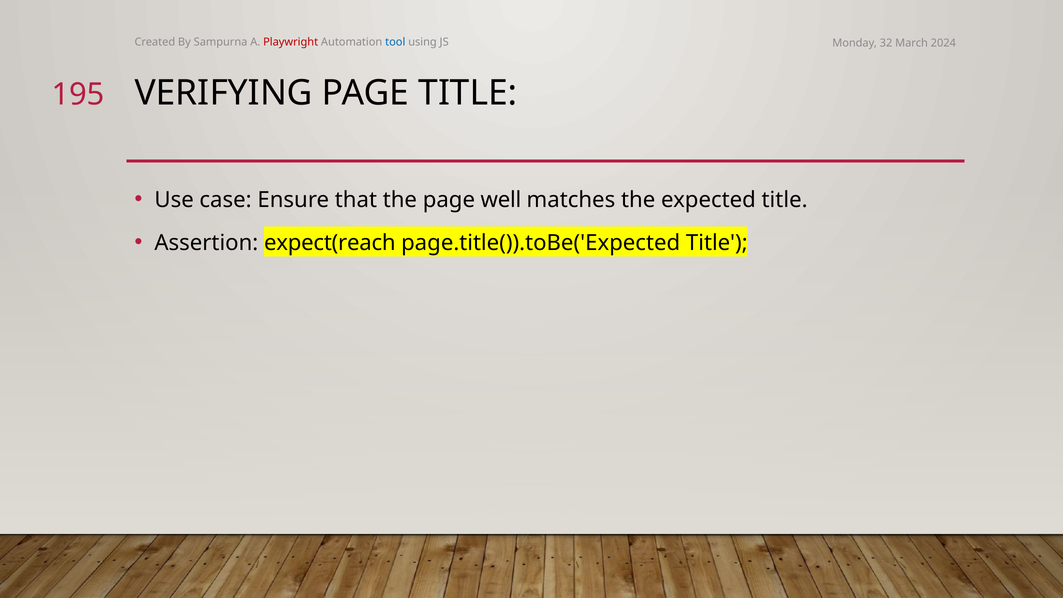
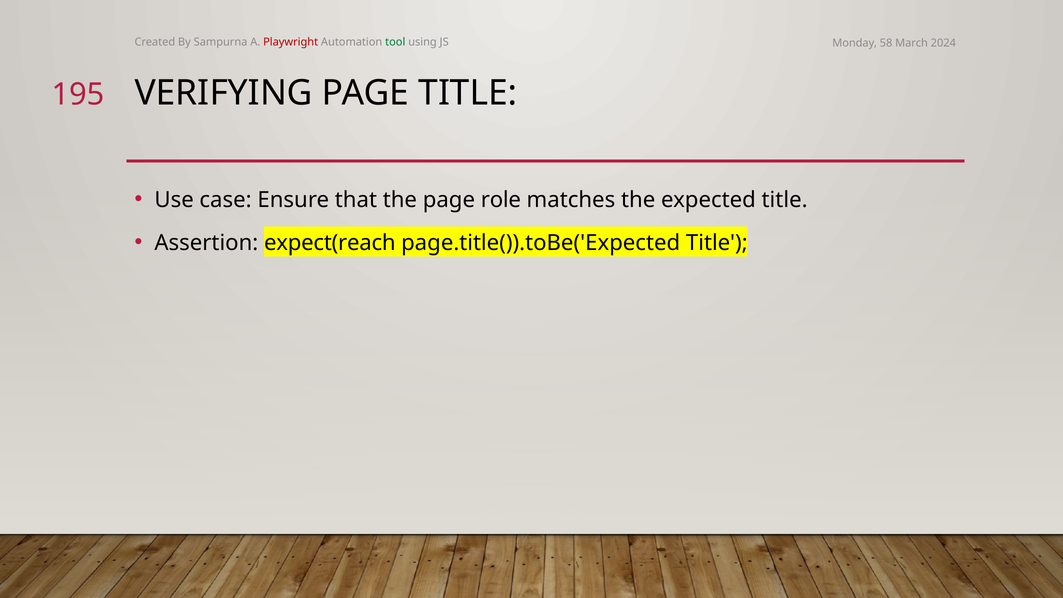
tool colour: blue -> green (395, 42)
32: 32 -> 58 (886, 43)
well: well -> role (501, 200)
